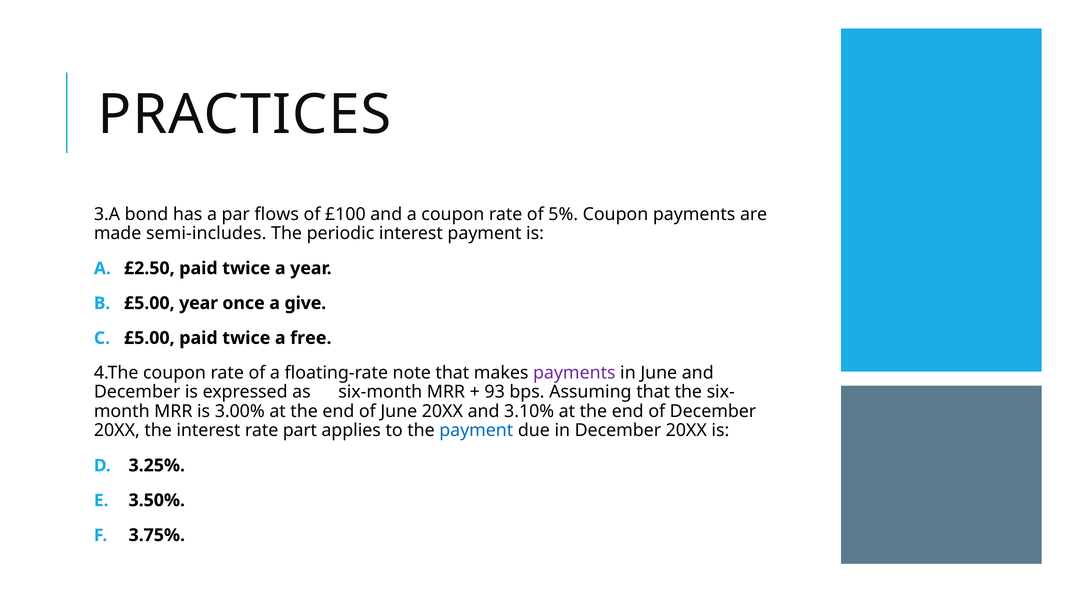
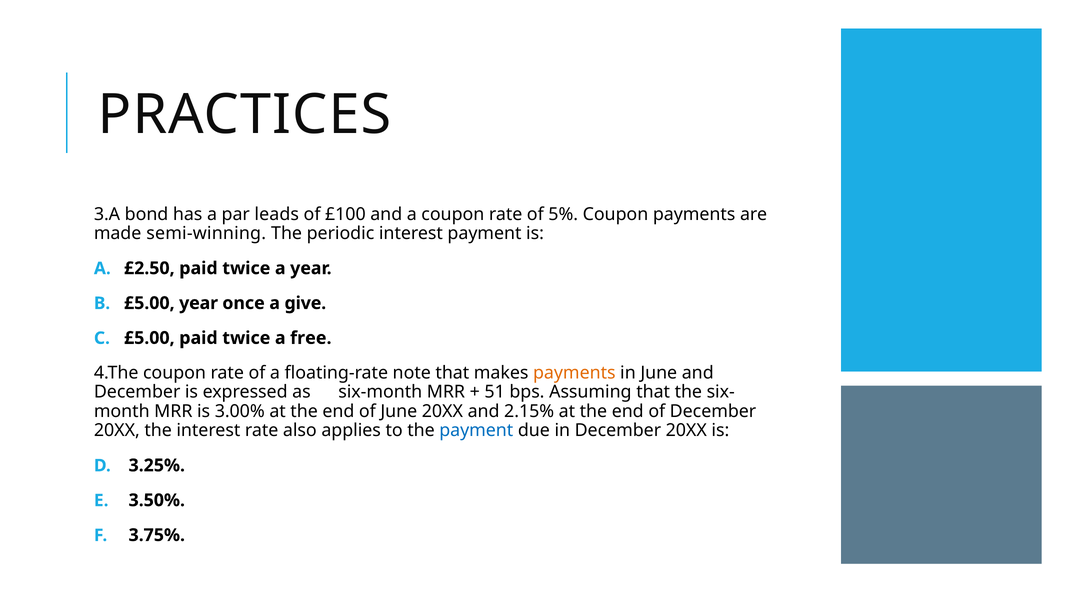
flows: flows -> leads (277, 214)
semi-includes: semi-includes -> semi-winning (206, 233)
payments colour: purple -> orange (574, 373)
93: 93 -> 51 (495, 392)
3.10%: 3.10% -> 2.15% (529, 411)
part: part -> also (300, 430)
